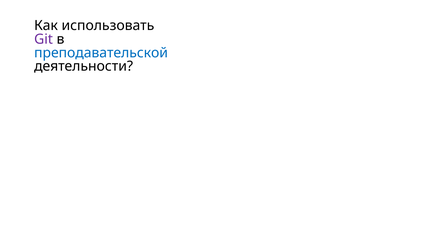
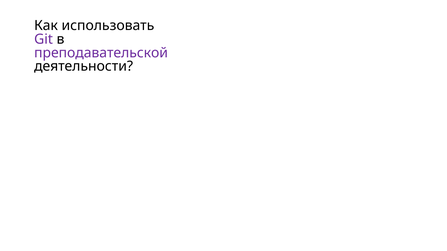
преподавательской colour: blue -> purple (101, 53)
